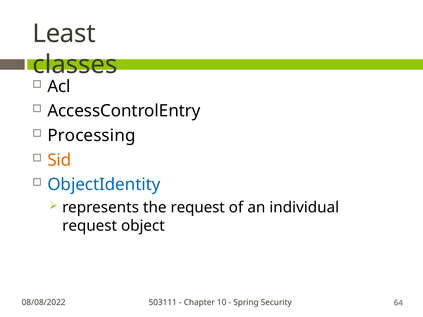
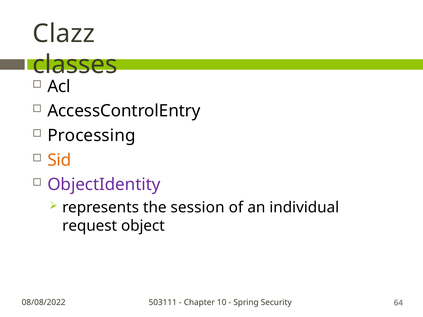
Least: Least -> Clazz (64, 34)
ObjectIdentity colour: blue -> purple (104, 185)
the request: request -> session (198, 208)
